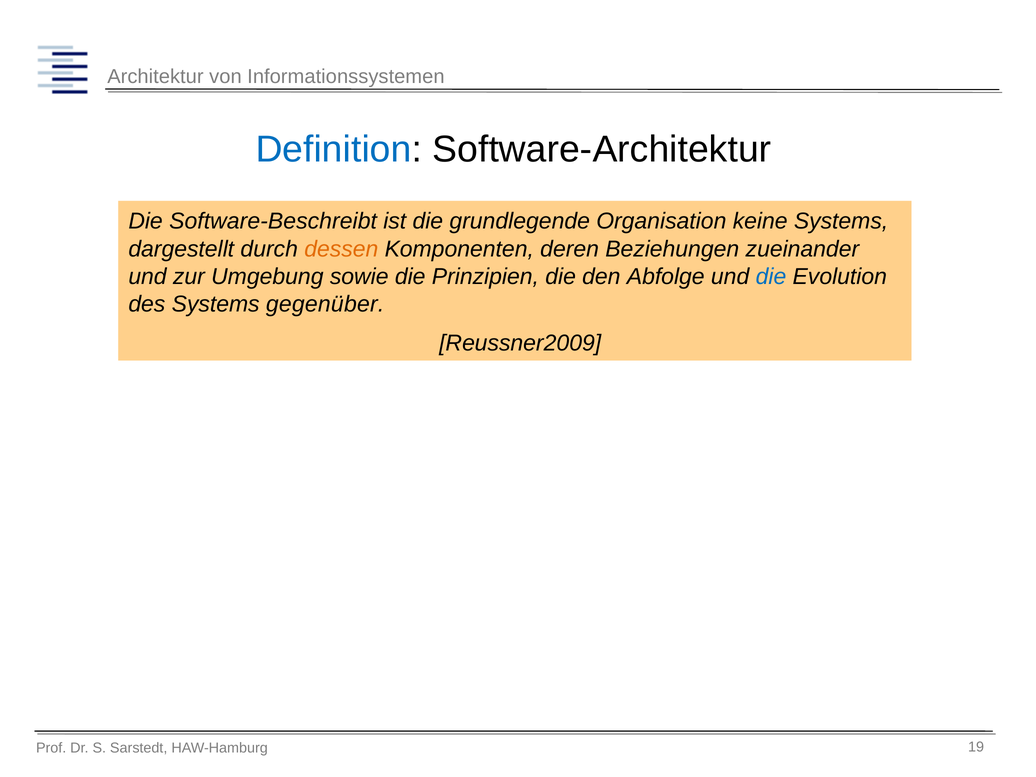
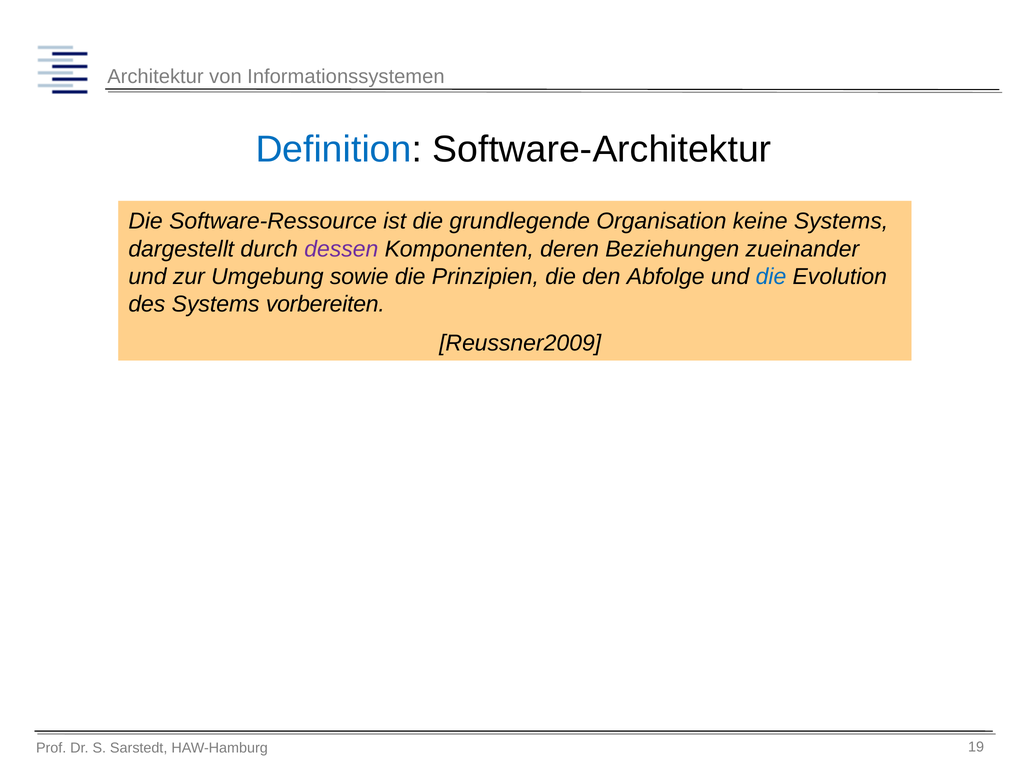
Software-Beschreibt: Software-Beschreibt -> Software-Ressource (273, 221)
dessen colour: orange -> purple (341, 249)
gegenüber: gegenüber -> vorbereiten (325, 304)
